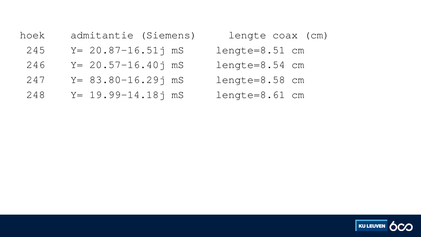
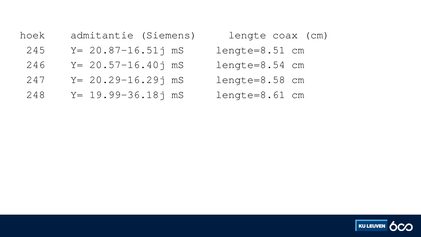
83.80-16.29j: 83.80-16.29j -> 20.29-16.29j (127, 80)
19.99-14.18j: 19.99-14.18j -> 19.99-36.18j (127, 95)
